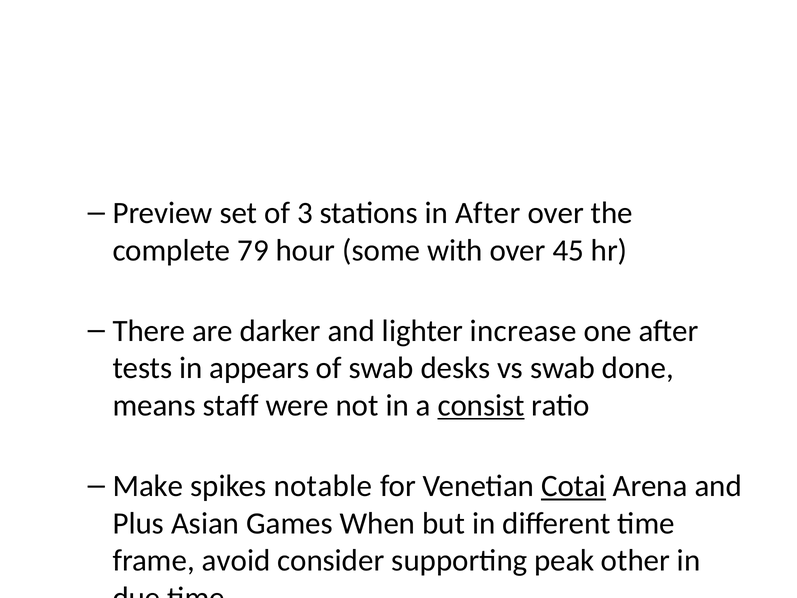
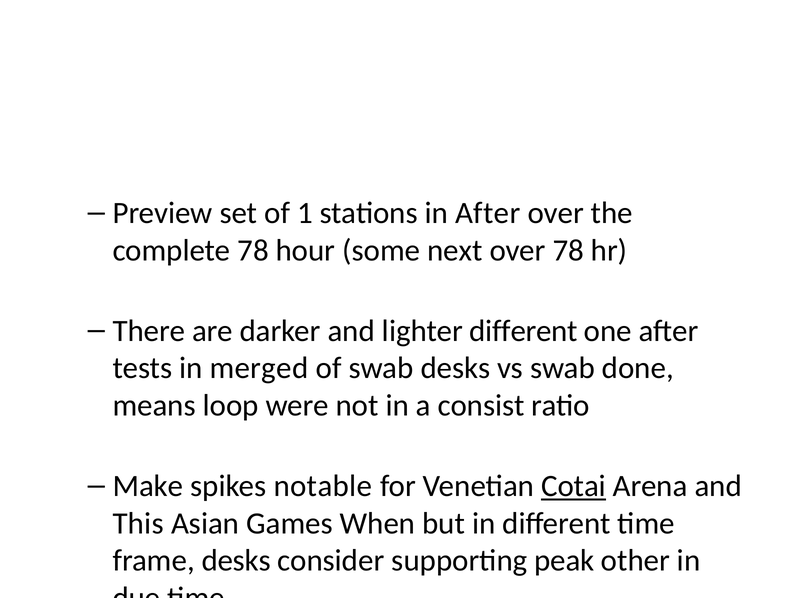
of 3: 3 -> 1 (305, 213)
complete 79: 79 -> 78 (253, 250)
with: with -> next (455, 250)
over 45: 45 -> 78 (568, 250)
lighter increase: increase -> different (524, 331)
in appears: appears -> merged (259, 368)
staff: staff -> loop (231, 405)
consist underline: present -> none (481, 405)
Plus: Plus -> This (138, 523)
frame avoid: avoid -> desks (236, 560)
